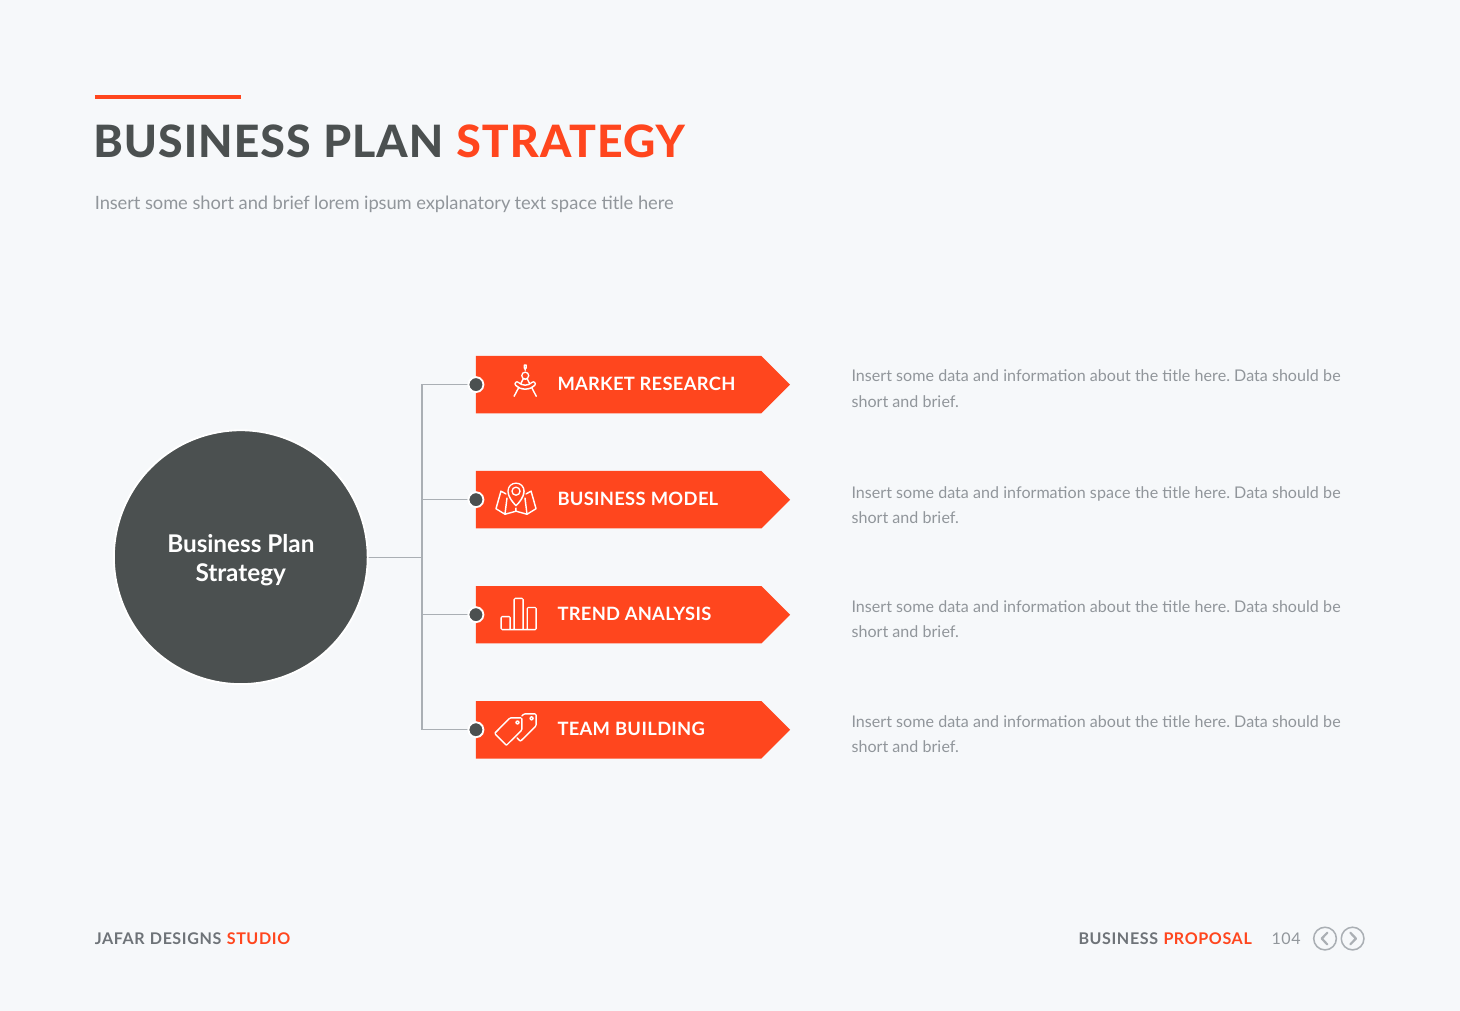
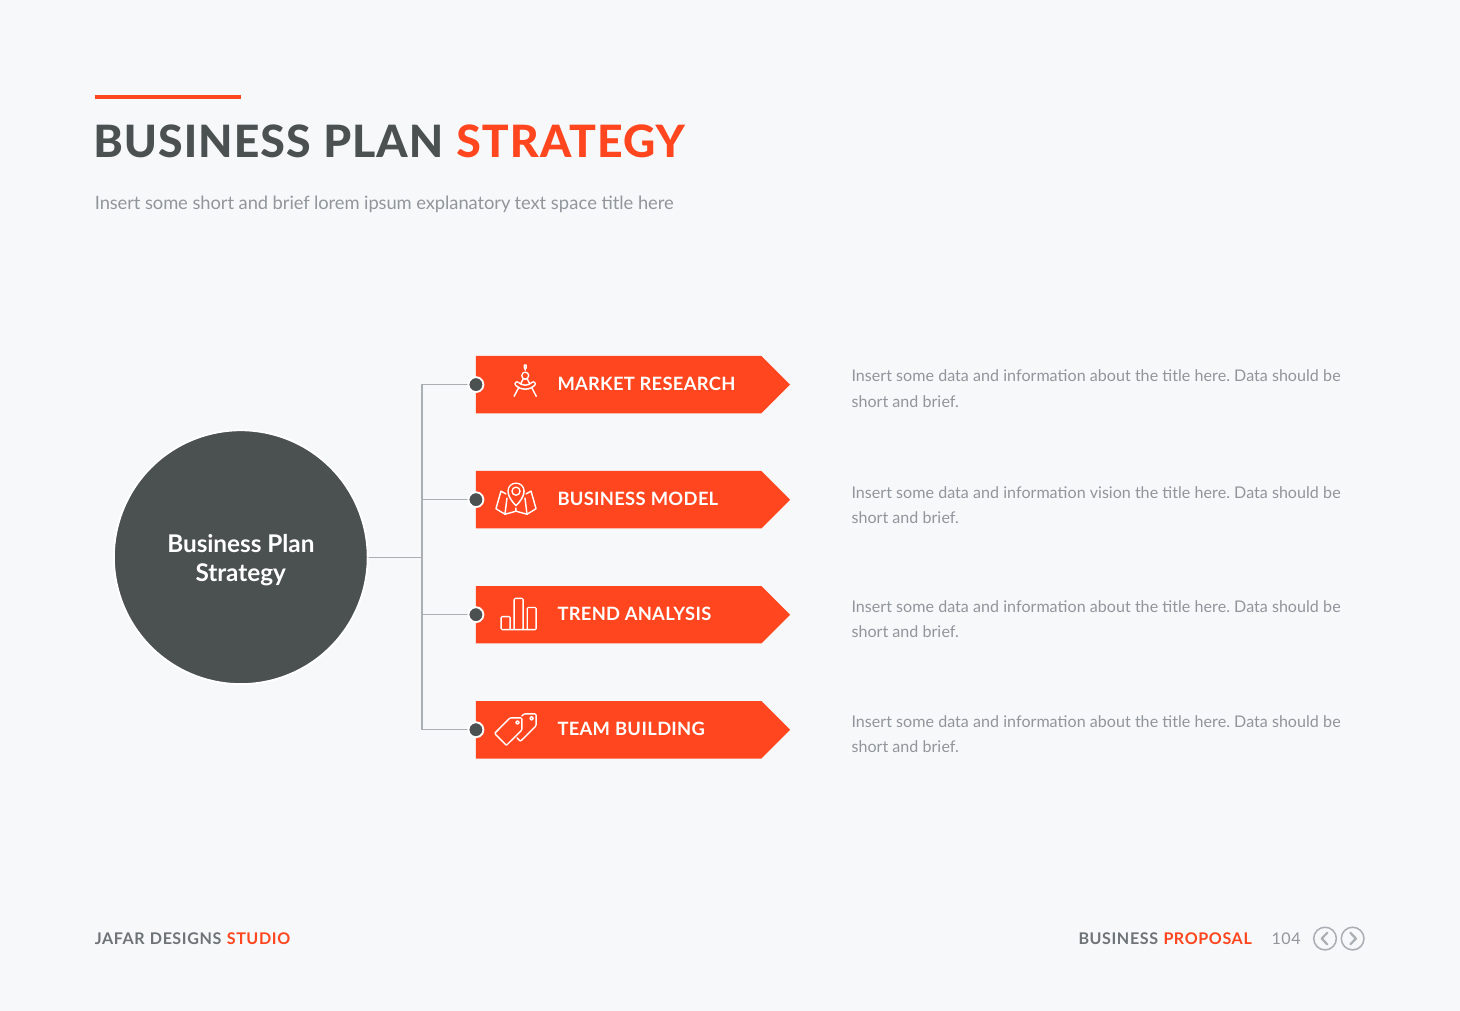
information space: space -> vision (1110, 493)
